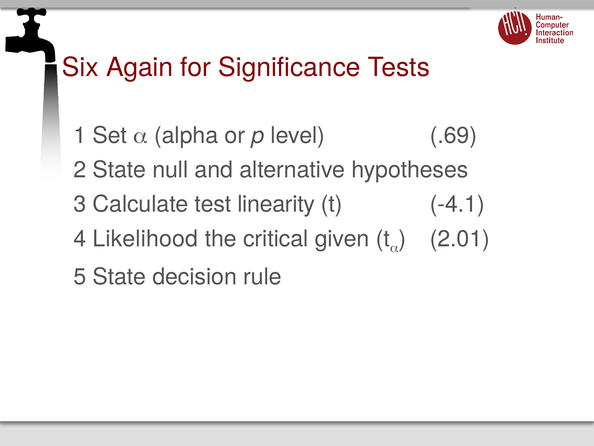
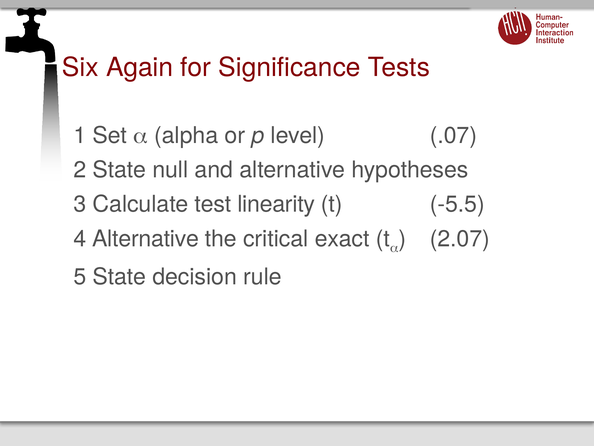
.69: .69 -> .07 (453, 135)
-4.1: -4.1 -> -5.5 (457, 204)
4 Likelihood: Likelihood -> Alternative (146, 238)
given: given -> exact (342, 238)
2.01: 2.01 -> 2.07 (460, 238)
